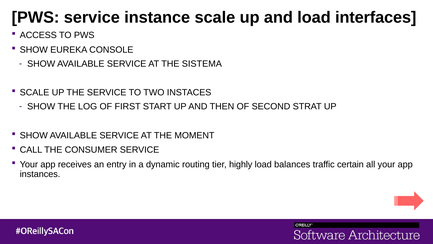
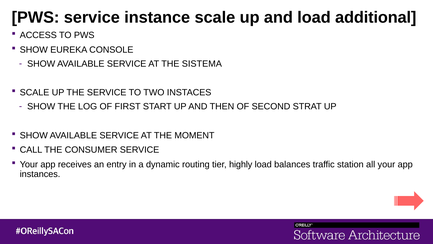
interfaces: interfaces -> additional (376, 17)
certain: certain -> station (350, 164)
